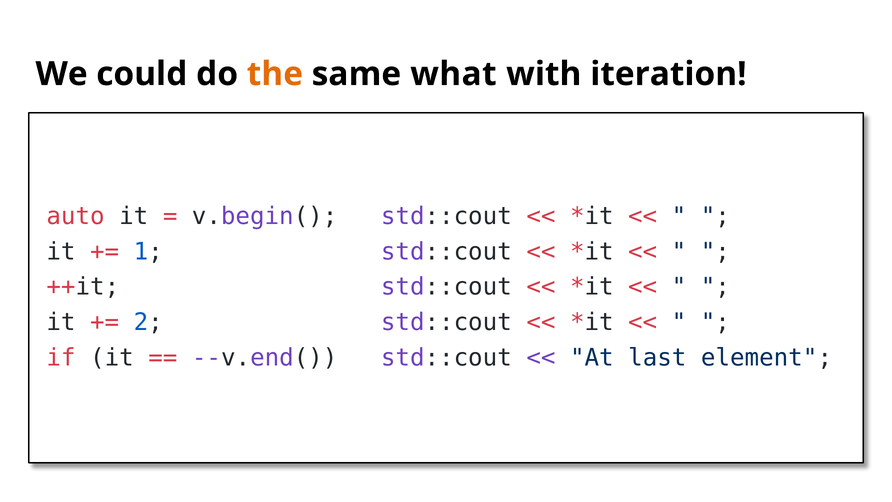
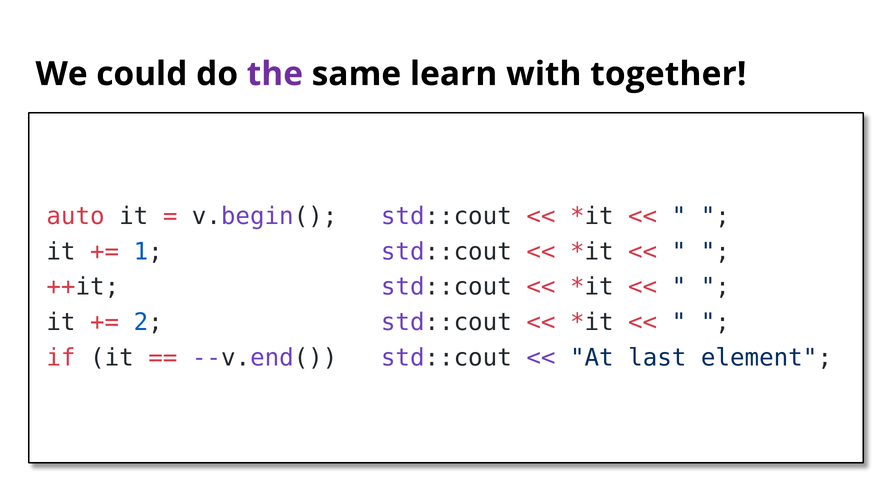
the colour: orange -> purple (275, 74)
what: what -> learn (454, 74)
iteration: iteration -> together (668, 74)
